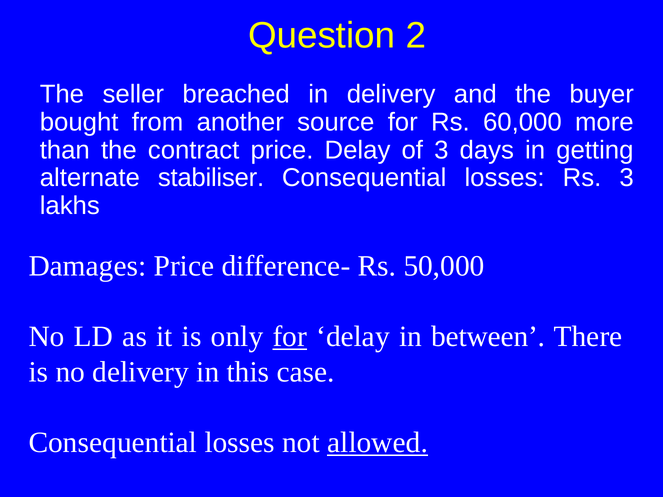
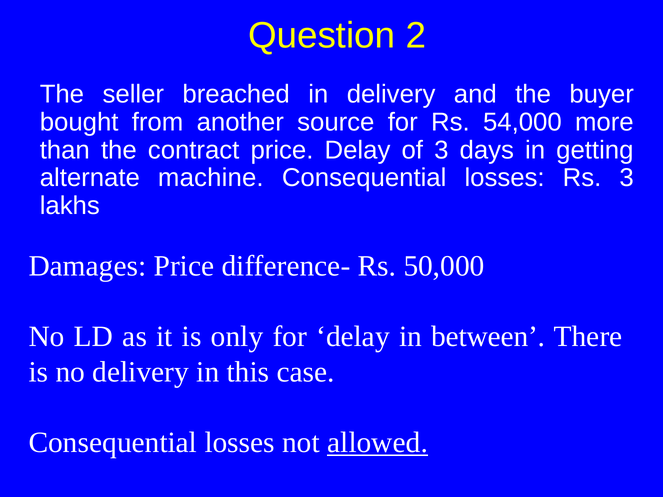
60,000: 60,000 -> 54,000 (522, 122)
stabiliser: stabiliser -> machine (211, 178)
for underline: present -> none (290, 337)
